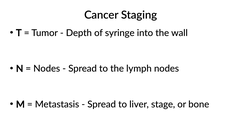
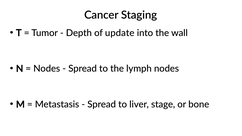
syringe: syringe -> update (120, 33)
